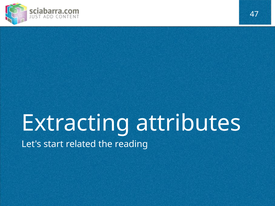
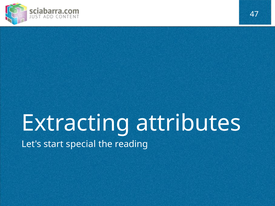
related: related -> special (81, 144)
